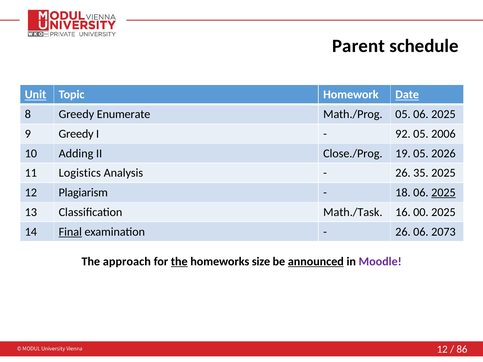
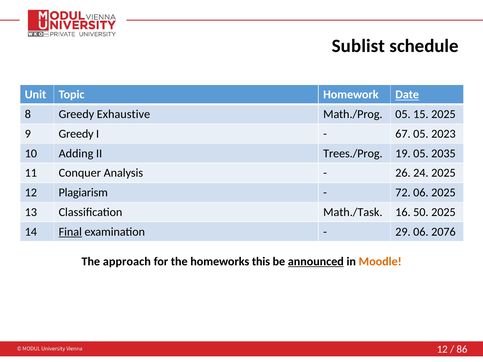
Parent: Parent -> Sublist (359, 46)
Unit underline: present -> none (36, 95)
Enumerate: Enumerate -> Exhaustive (123, 114)
05 06: 06 -> 15 (421, 114)
92: 92 -> 67 (403, 134)
2006: 2006 -> 2023 (443, 134)
Close./Prog: Close./Prog -> Trees./Prog (353, 154)
2026: 2026 -> 2035 (443, 154)
Logistics: Logistics -> Conquer (80, 173)
35: 35 -> 24 (421, 173)
18: 18 -> 72 (403, 193)
2025 underline: present -> none (443, 193)
00: 00 -> 50 (421, 212)
26: 26 -> 29 (403, 232)
2073: 2073 -> 2076 (443, 232)
the underline: present -> none (179, 262)
size: size -> this (261, 262)
Moodle colour: purple -> orange (380, 262)
